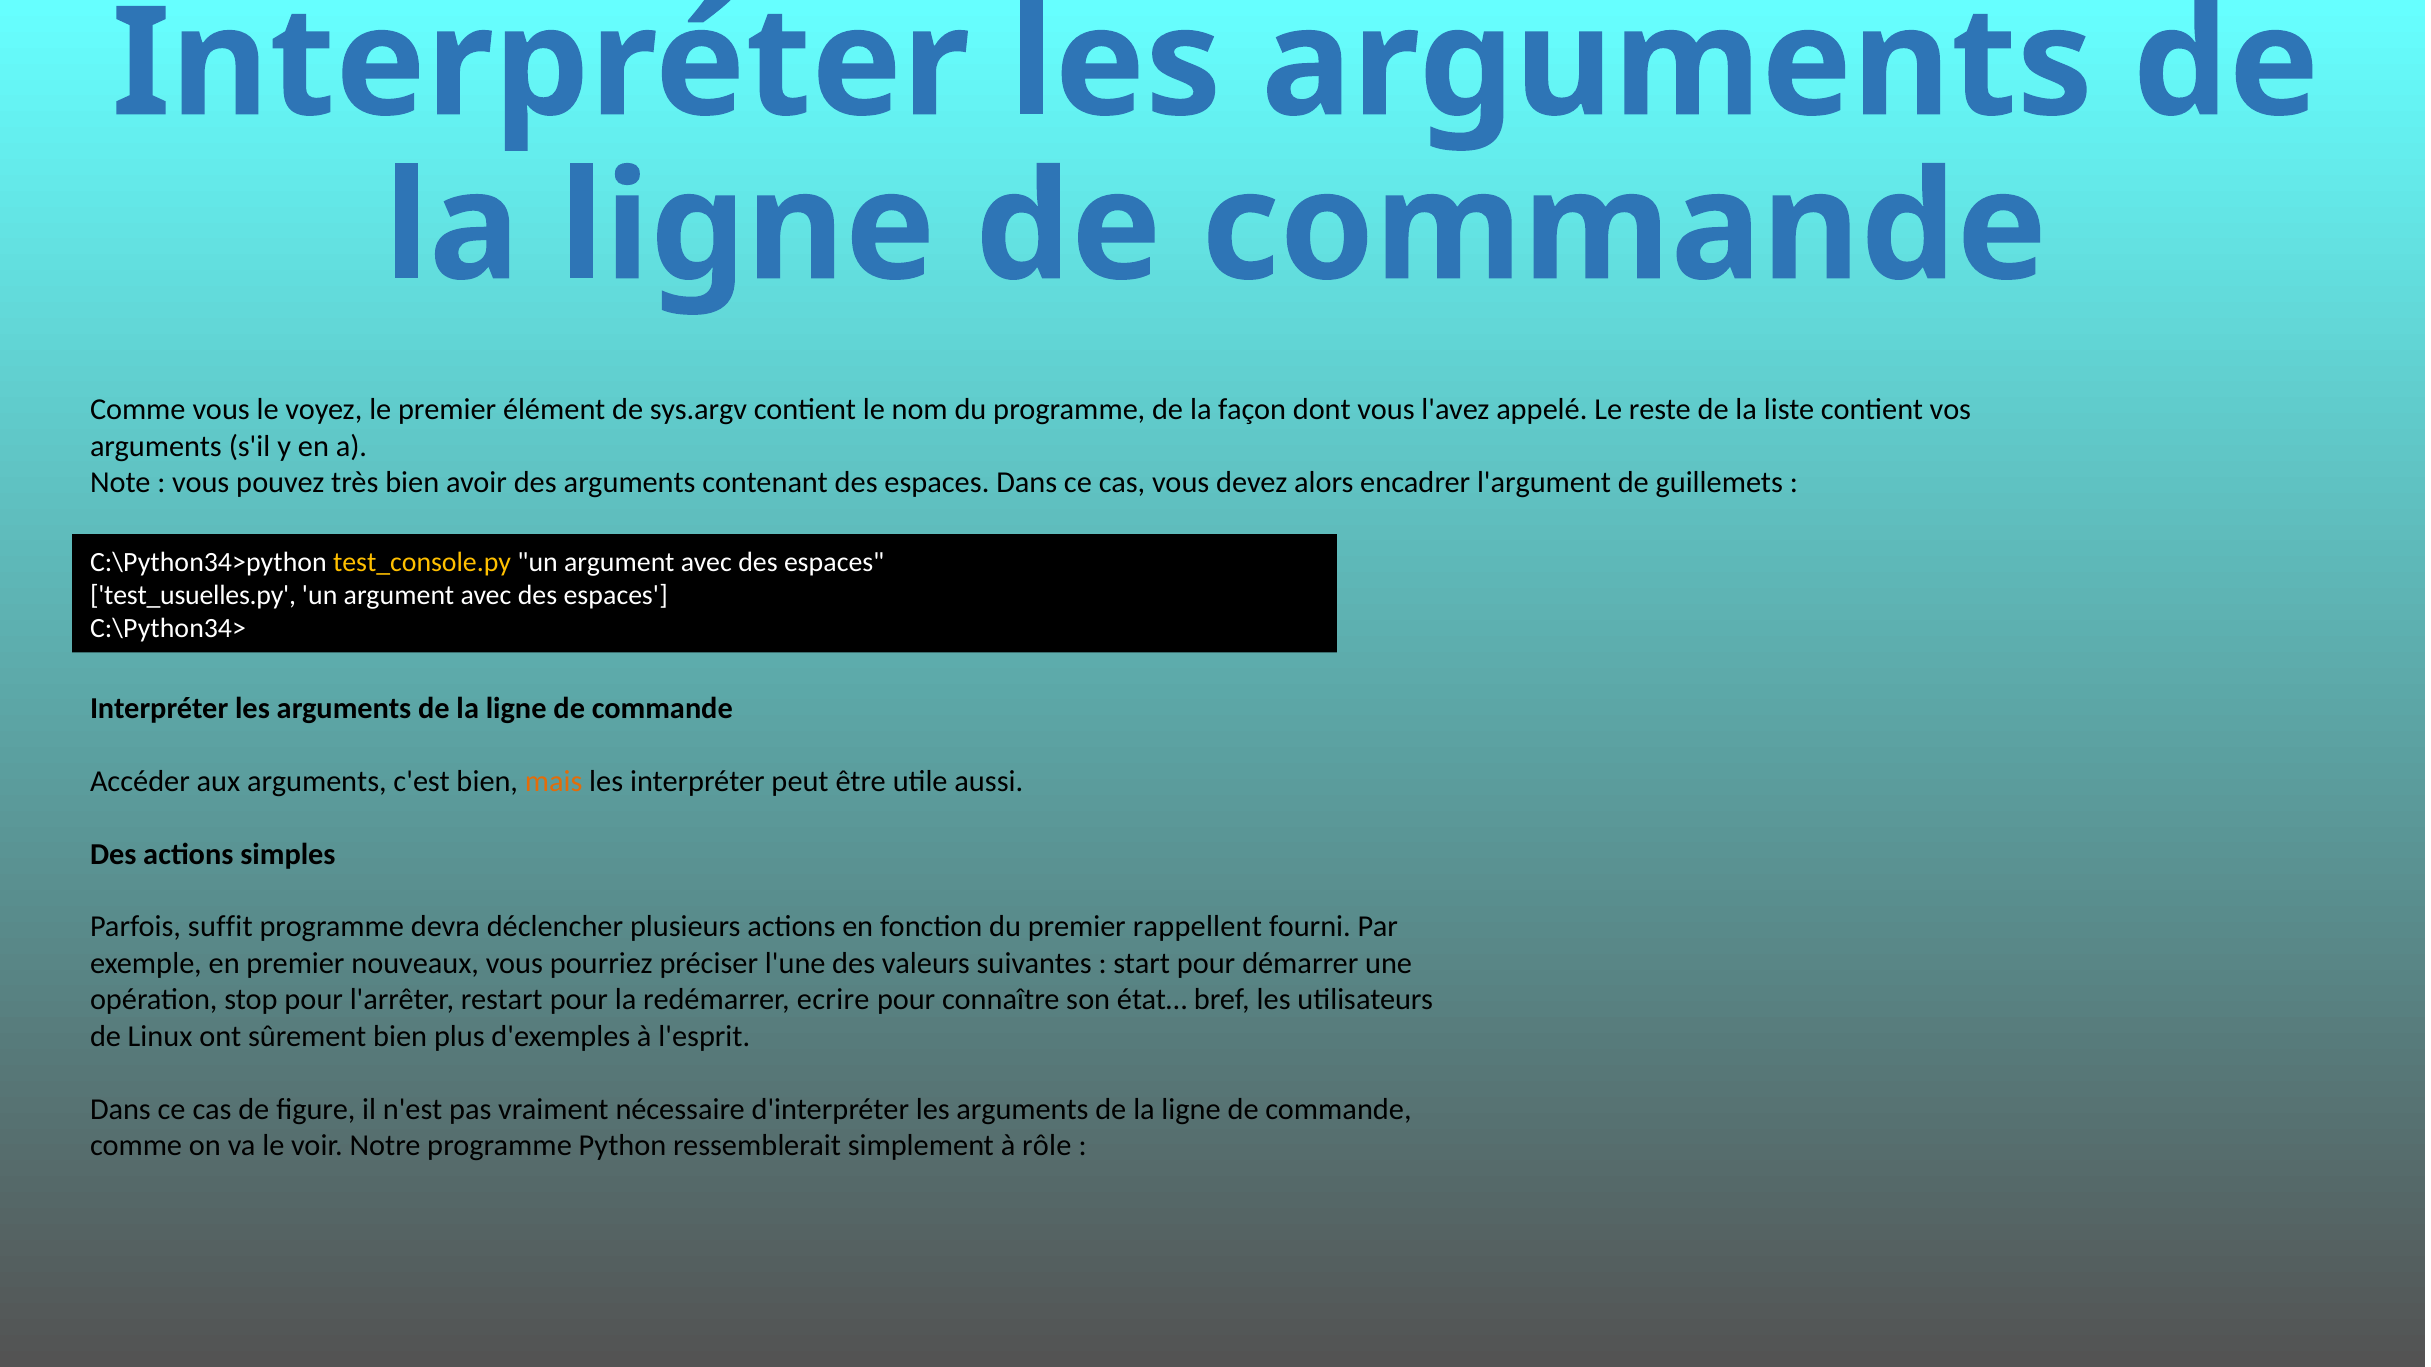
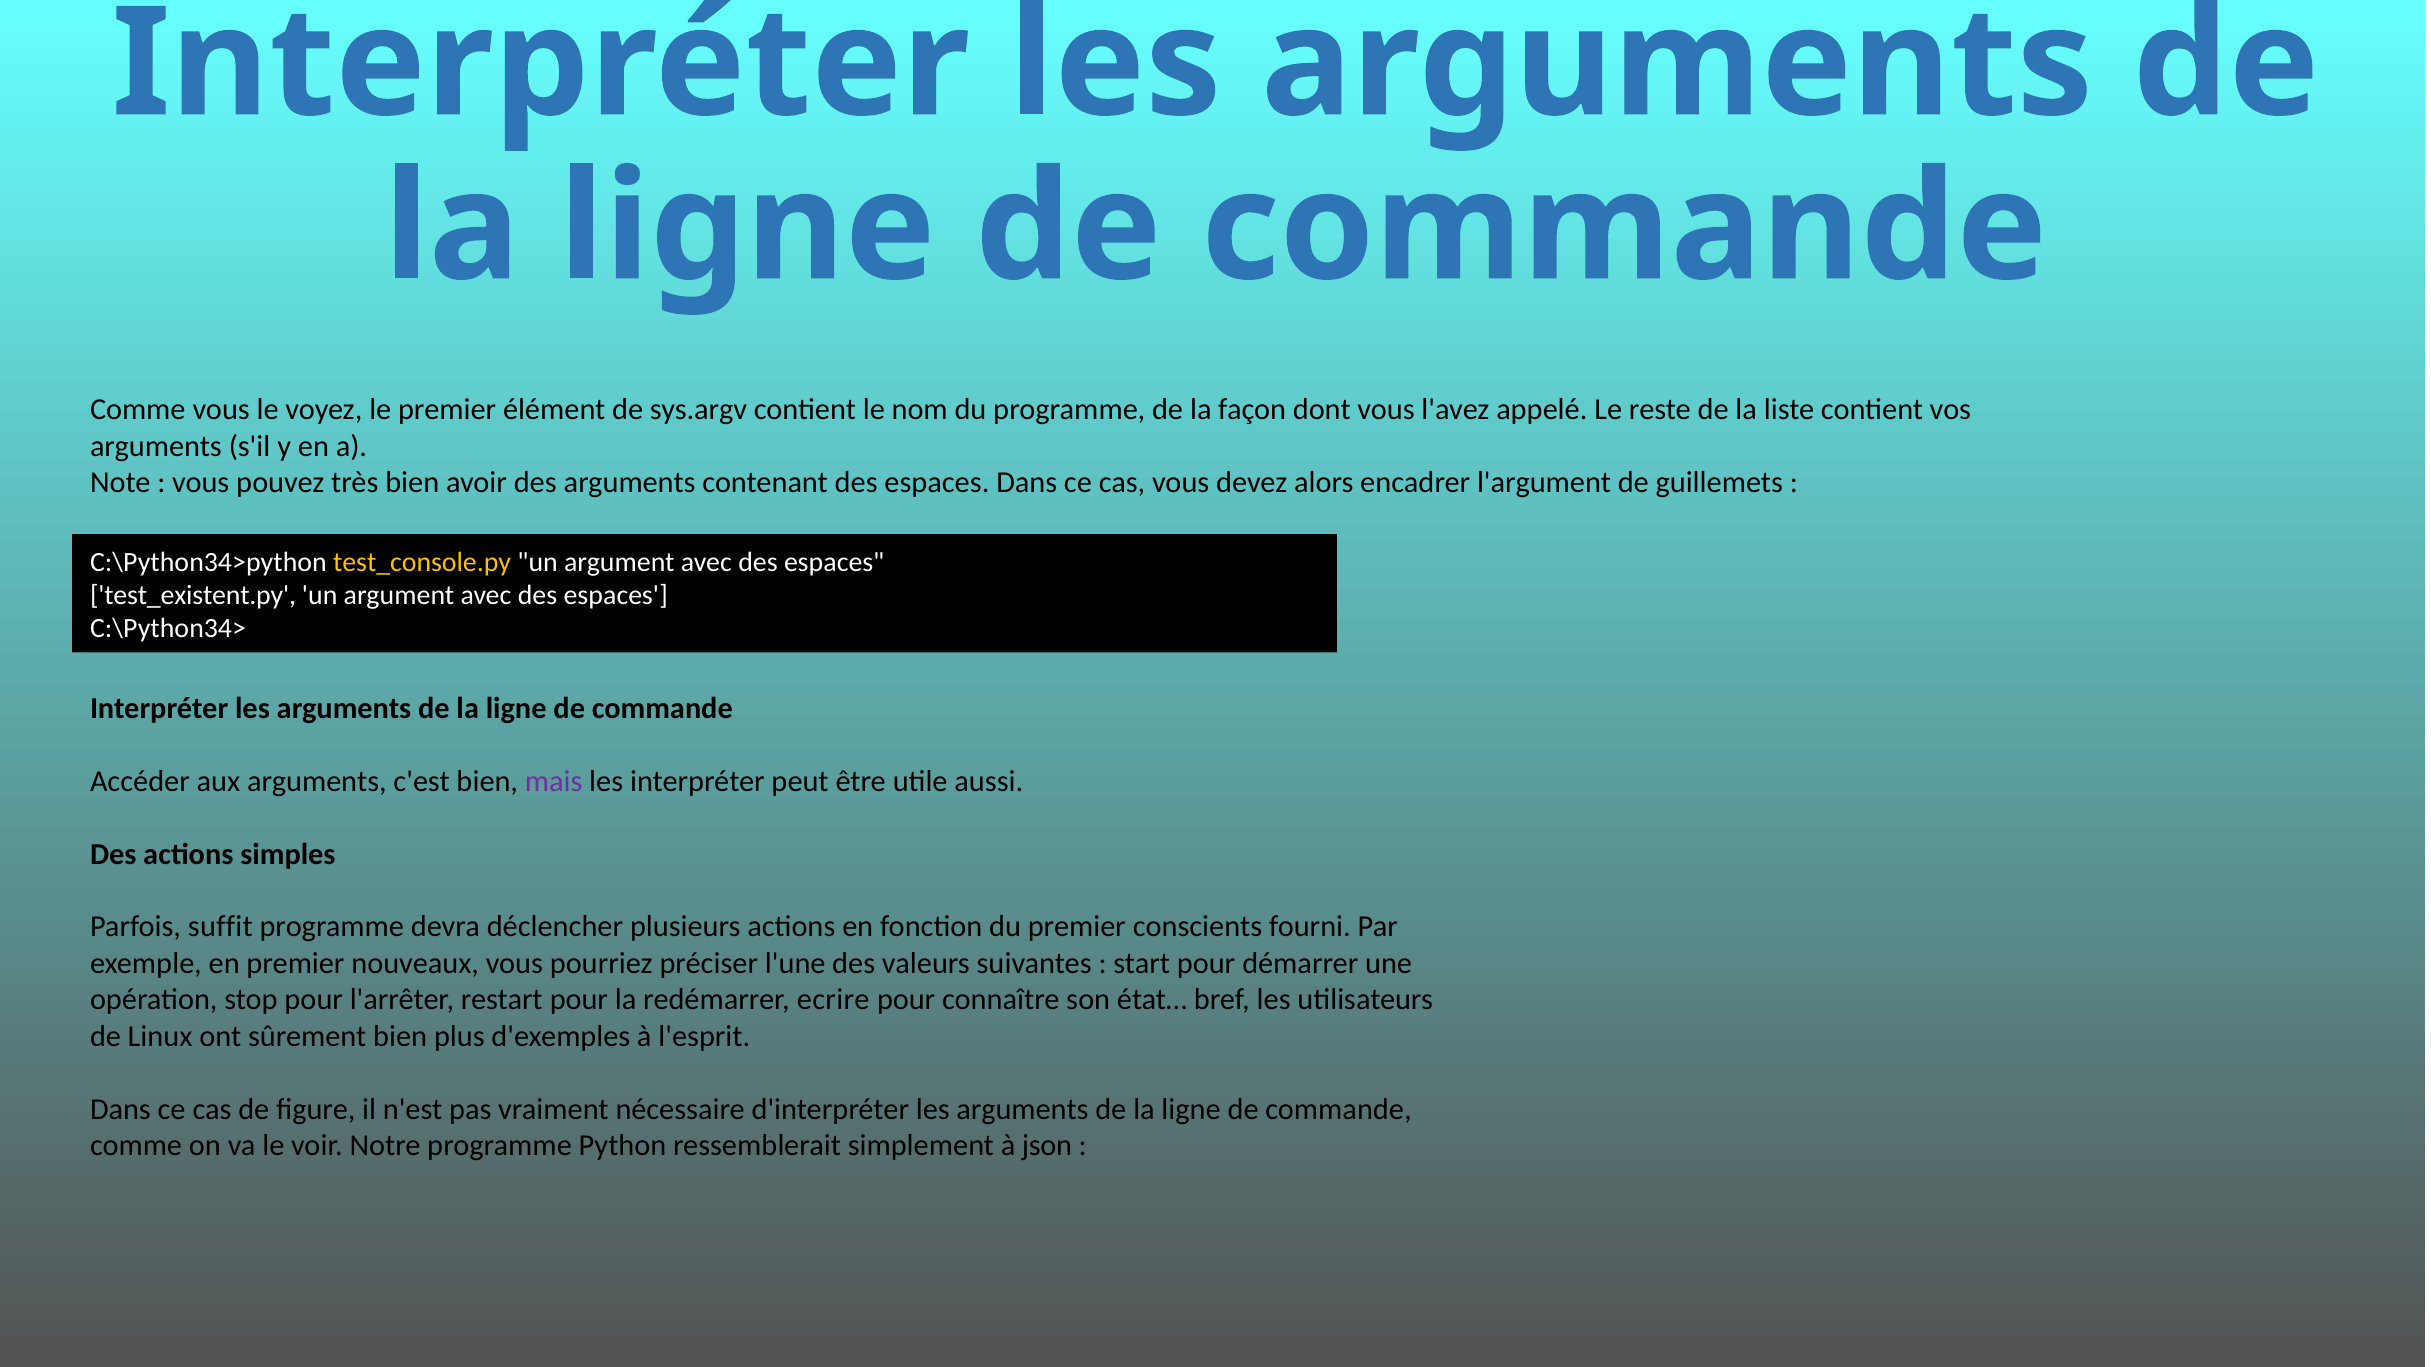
test_usuelles.py: test_usuelles.py -> test_existent.py (193, 595)
mais colour: orange -> purple (554, 781)
rappellent: rappellent -> conscients (1198, 927)
rôle: rôle -> json (1047, 1146)
